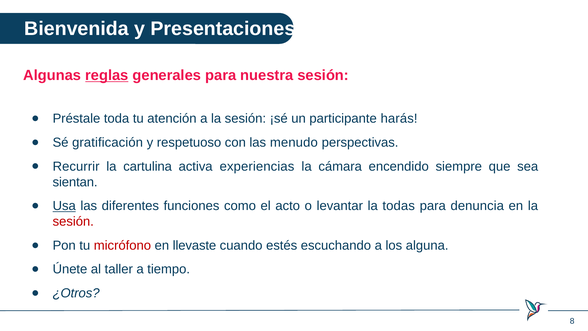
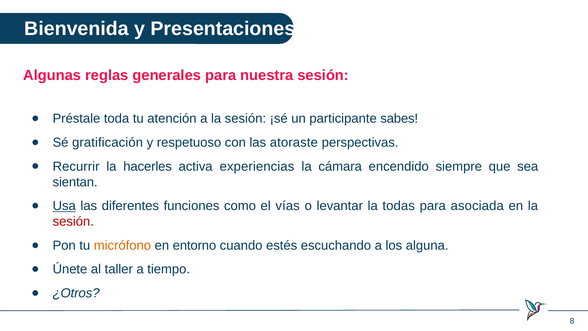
reglas underline: present -> none (107, 75)
harás: harás -> sabes (399, 119)
menudo: menudo -> atoraste (294, 142)
cartulina: cartulina -> hacerles (148, 166)
acto: acto -> vías (288, 206)
denuncia: denuncia -> asociada (477, 206)
micrófono colour: red -> orange (122, 245)
llevaste: llevaste -> entorno (194, 245)
